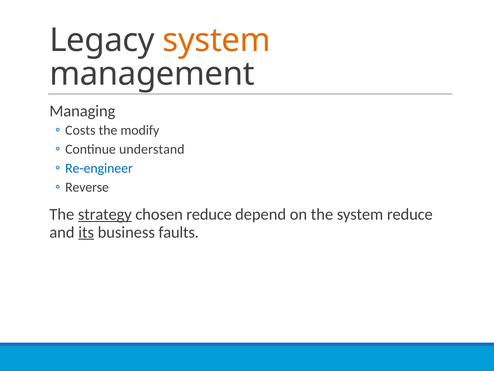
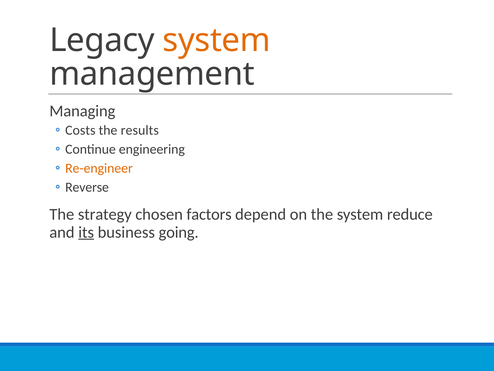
modify: modify -> results (140, 130)
understand: understand -> engineering (152, 149)
Re-engineer colour: blue -> orange (99, 168)
strategy underline: present -> none (105, 214)
chosen reduce: reduce -> factors (209, 214)
faults: faults -> going (179, 232)
